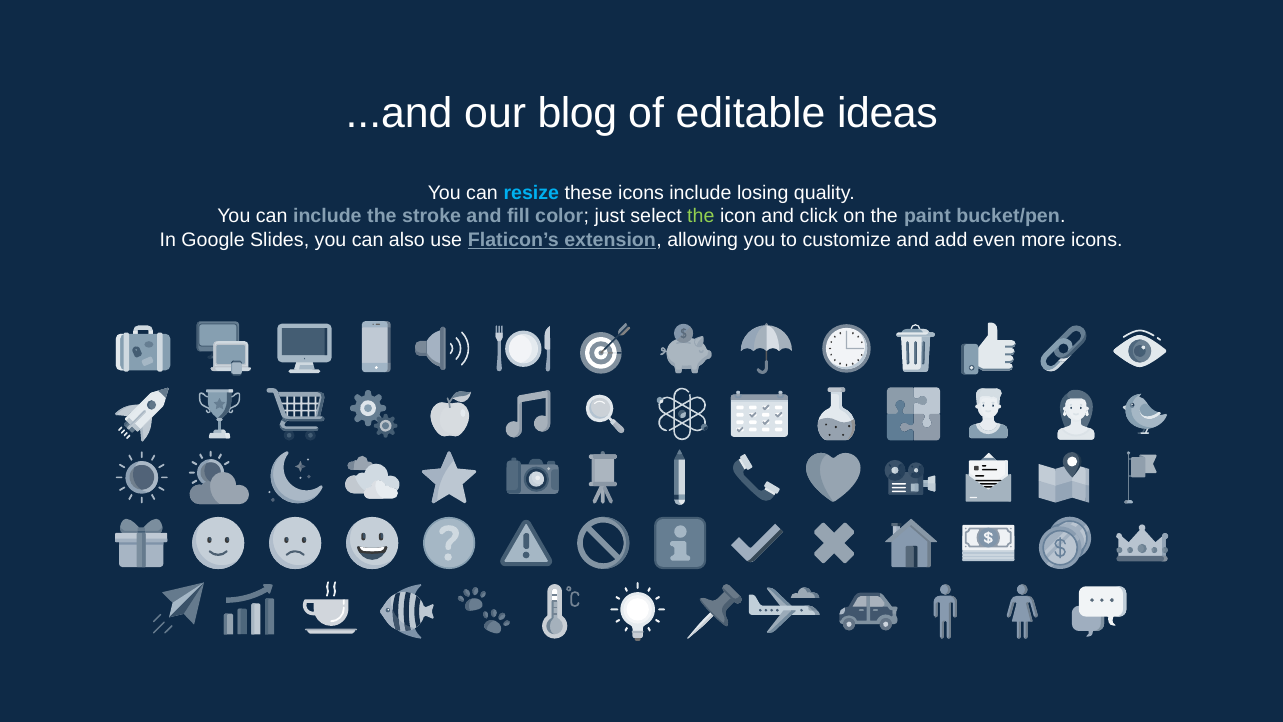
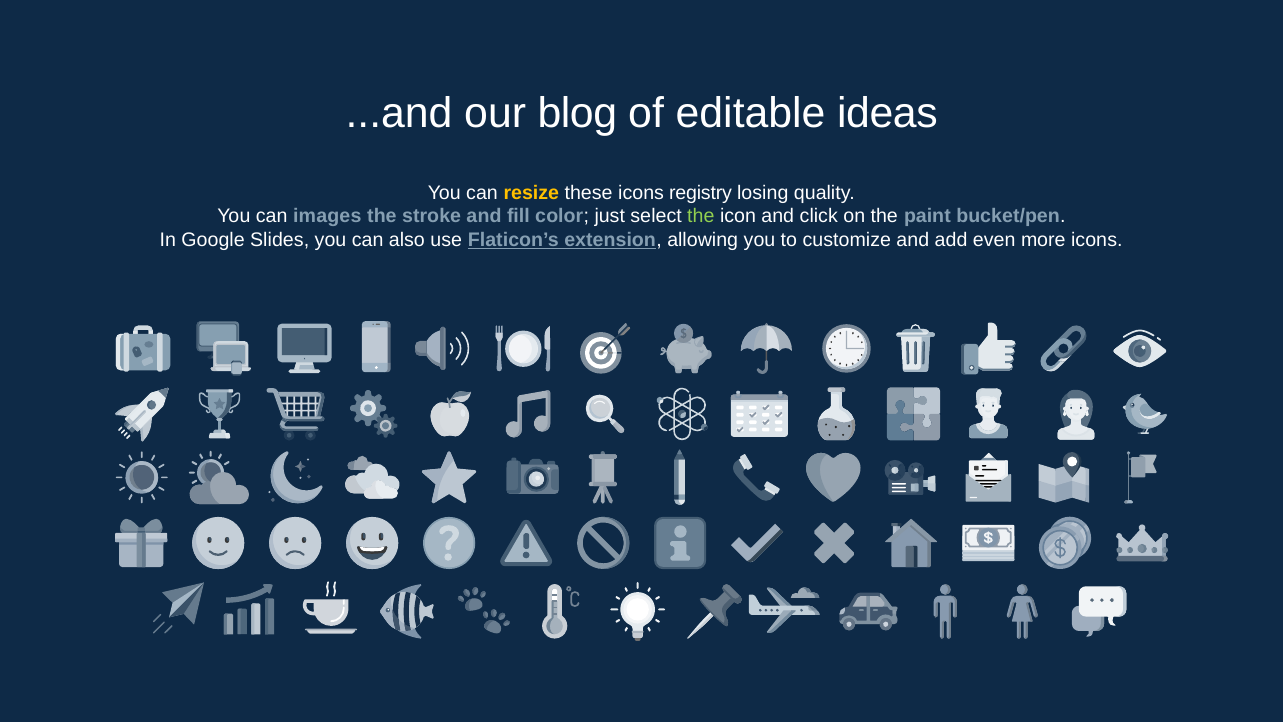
resize colour: light blue -> yellow (531, 193)
icons include: include -> registry (701, 193)
can include: include -> images (327, 216)
